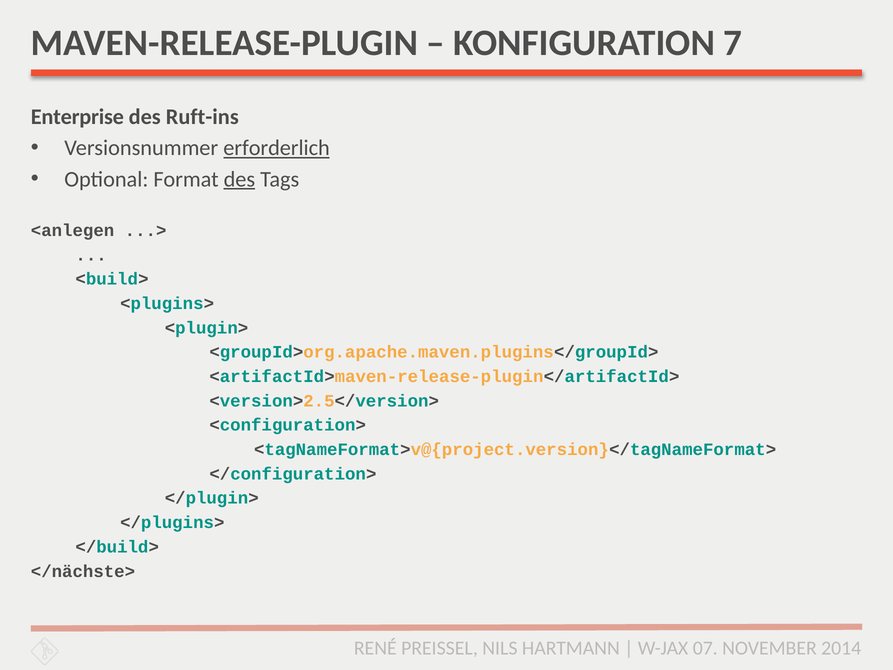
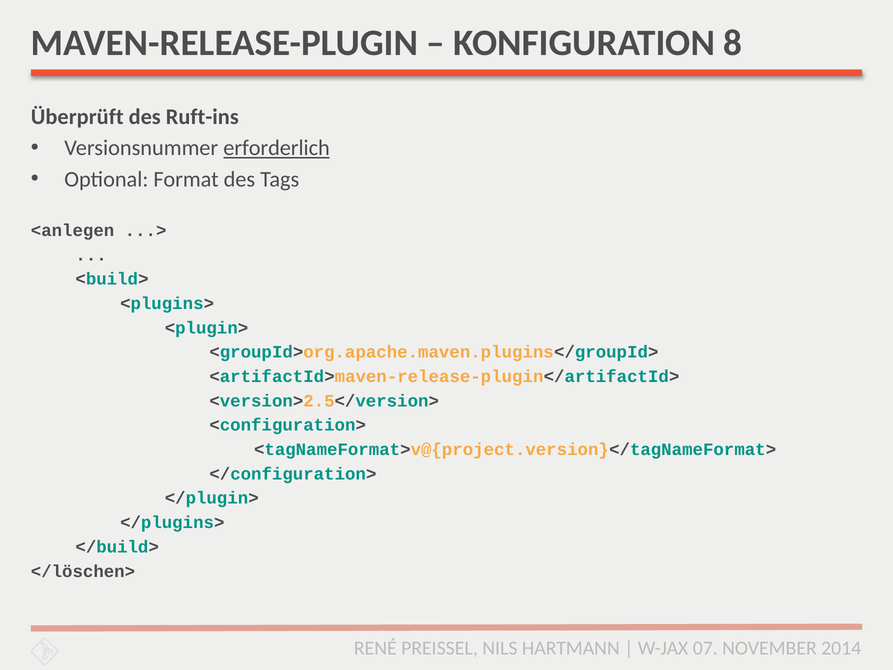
7: 7 -> 8 (733, 43)
Enterprise: Enterprise -> Überprüft (77, 117)
des underline: present -> none (239, 179)
</nächste>: </nächste> -> </löschen> (83, 571)
